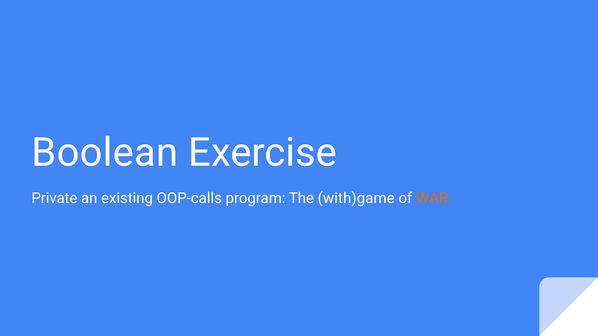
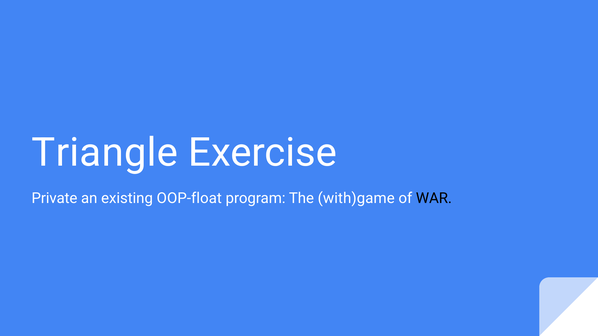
Boolean: Boolean -> Triangle (105, 153)
OOP-calls: OOP-calls -> OOP-float (189, 198)
WAR colour: orange -> black (434, 198)
